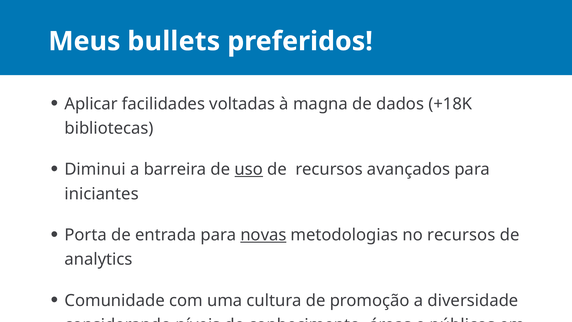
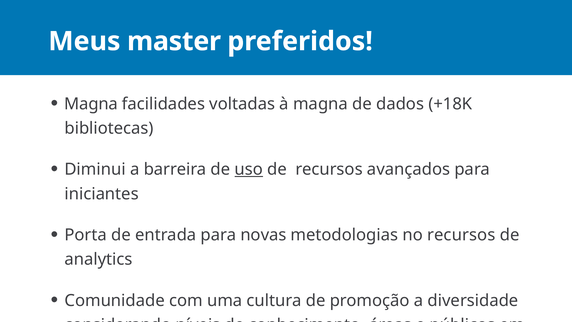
bullets: bullets -> master (174, 41)
Aplicar: Aplicar -> Magna (91, 104)
novas underline: present -> none (263, 235)
